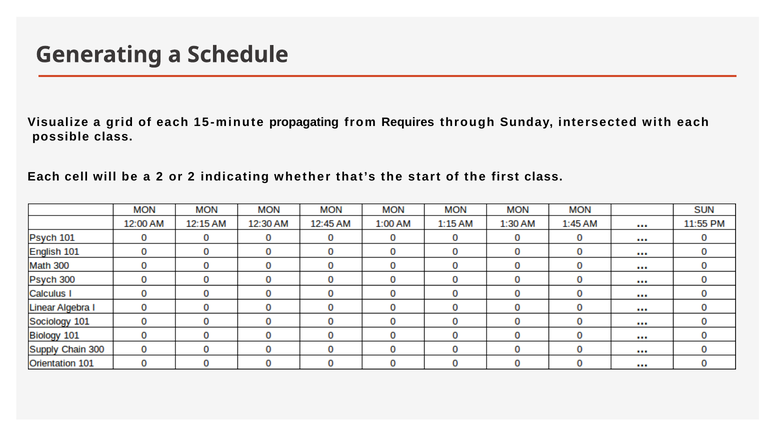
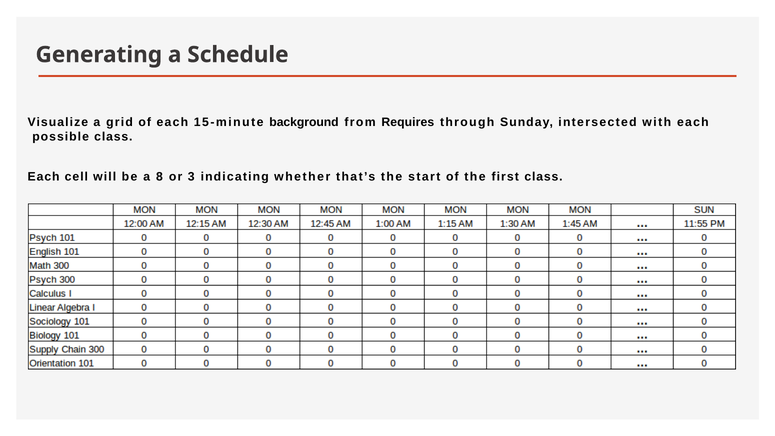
propagating: propagating -> background (304, 122)
a 2: 2 -> 8 (159, 177)
or 2: 2 -> 3 (191, 177)
